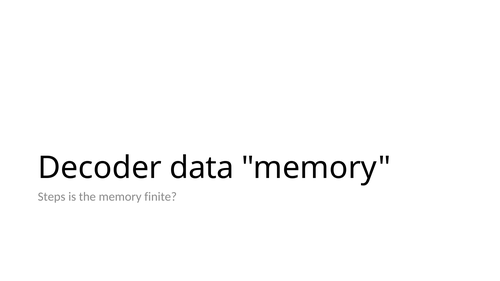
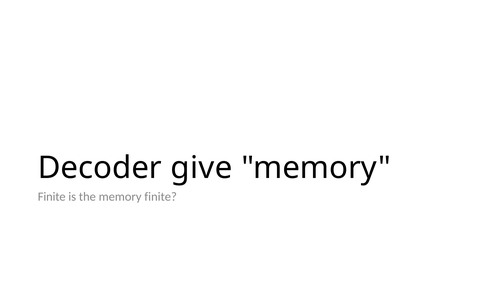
data: data -> give (201, 168)
Steps: Steps -> Finite (52, 197)
